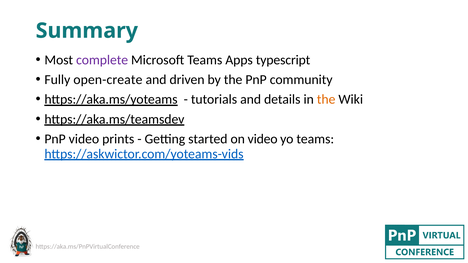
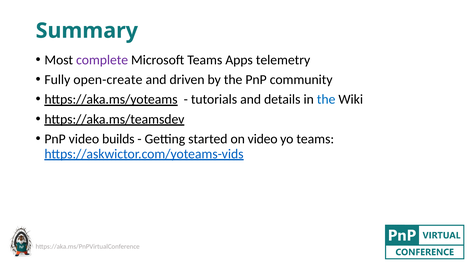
typescript: typescript -> telemetry (283, 60)
the colour: orange -> blue (326, 100)
prints: prints -> builds (118, 139)
